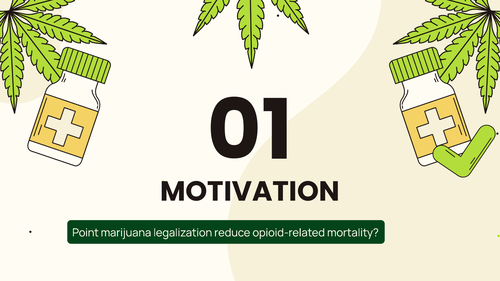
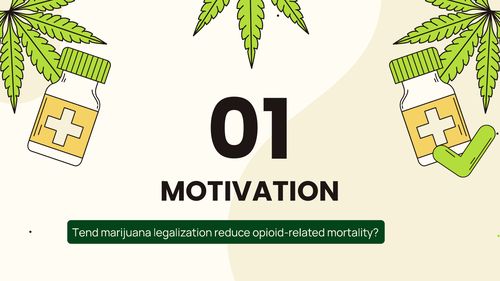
Point: Point -> Tend (85, 233)
